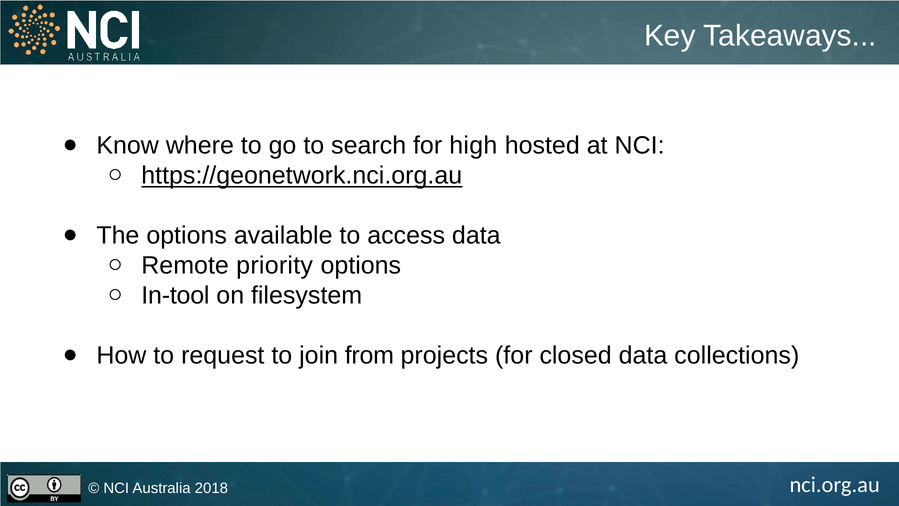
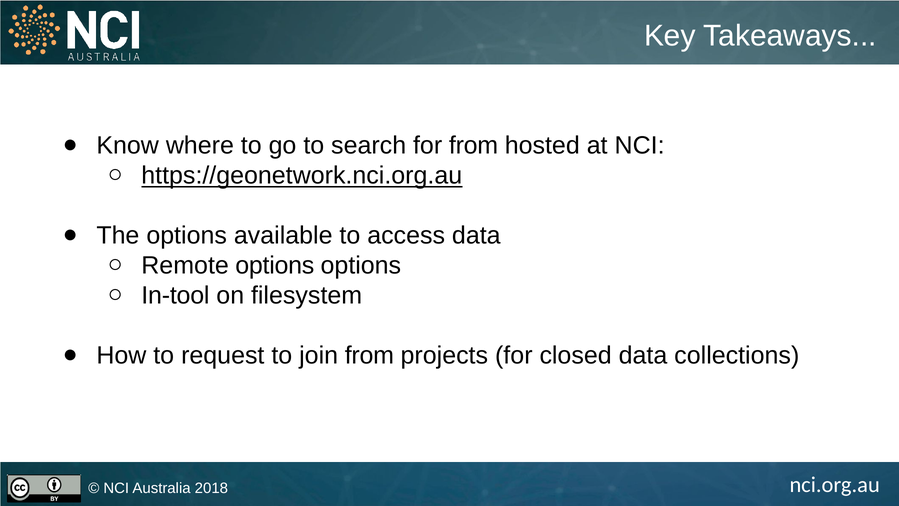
for high: high -> from (474, 146)
Remote priority: priority -> options (275, 265)
